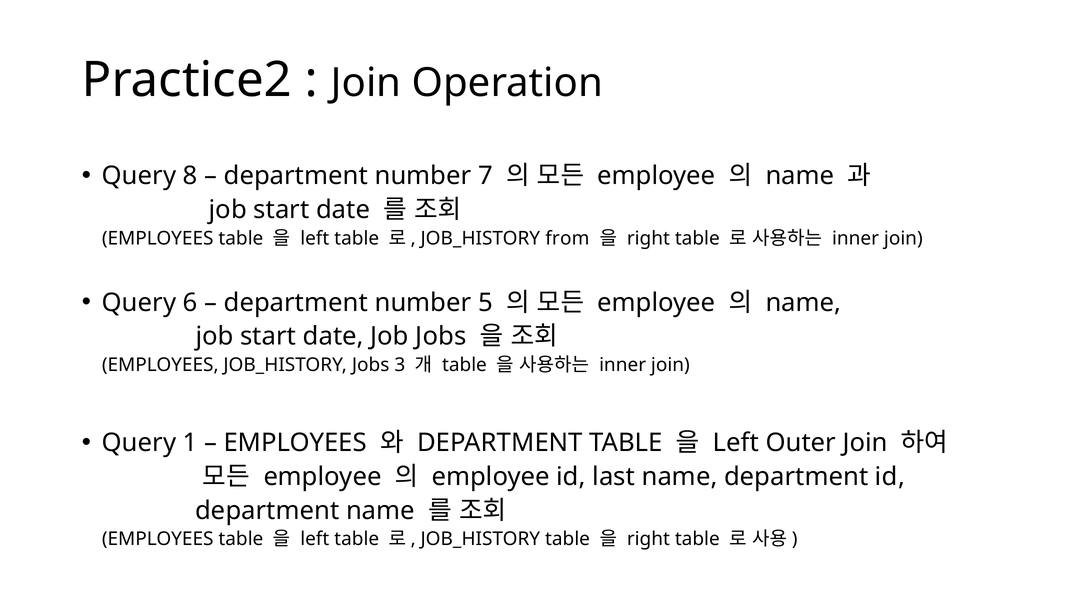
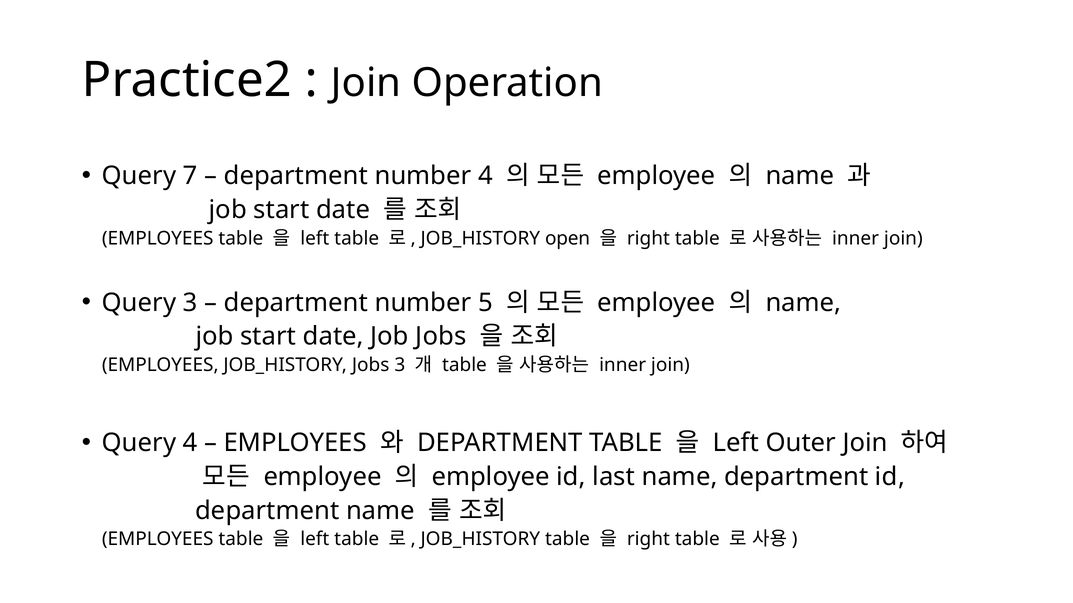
8: 8 -> 7 (190, 176)
number 7: 7 -> 4 (485, 176)
from: from -> open (568, 239)
Query 6: 6 -> 3 (190, 303)
Query 1: 1 -> 4 (190, 443)
